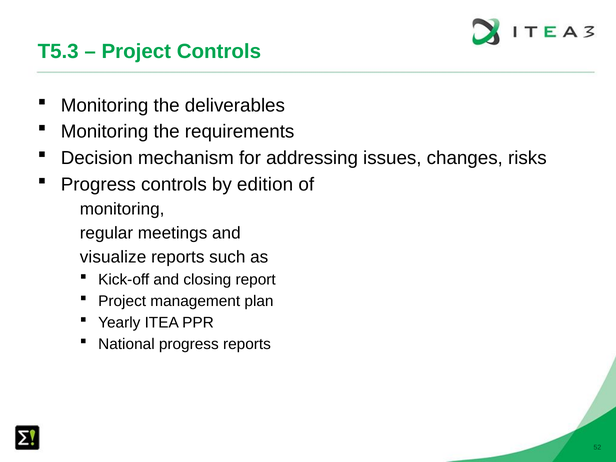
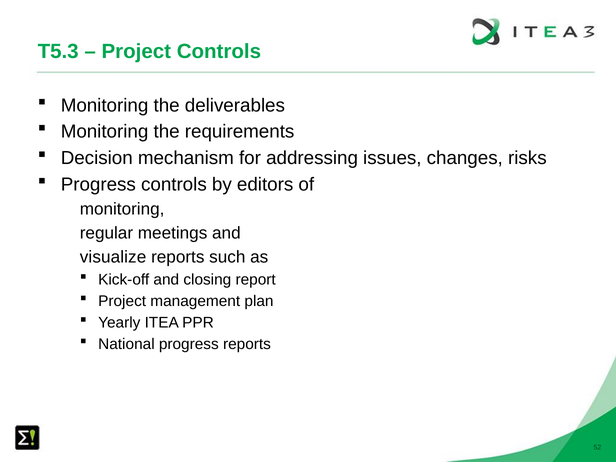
edition: edition -> editors (265, 184)
